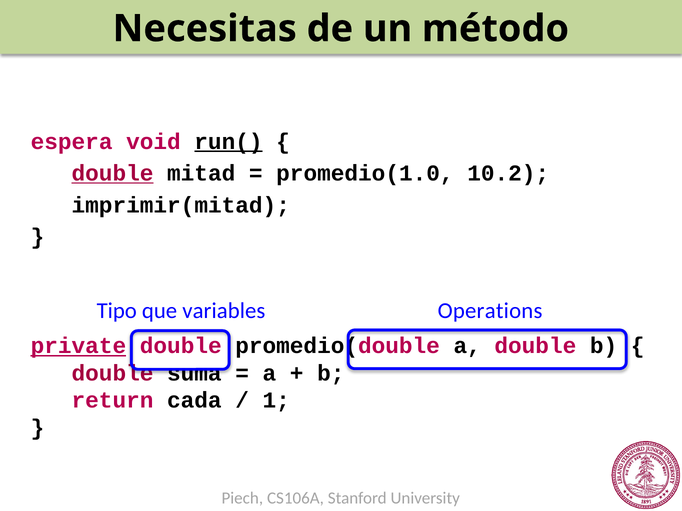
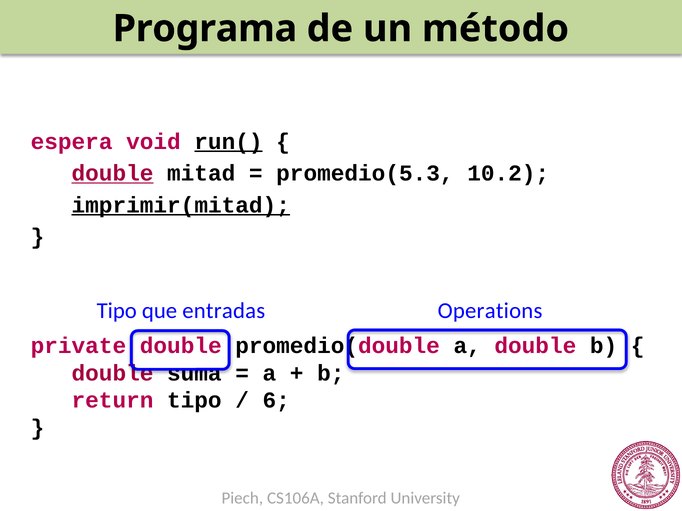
Necesitas: Necesitas -> Programa (205, 29)
promedio(1.0: promedio(1.0 -> promedio(5.3 (365, 173)
imprimir(mitad underline: none -> present (181, 205)
variables: variables -> entradas (224, 311)
private underline: present -> none (78, 346)
return cada: cada -> tipo (194, 401)
1: 1 -> 6 (276, 401)
